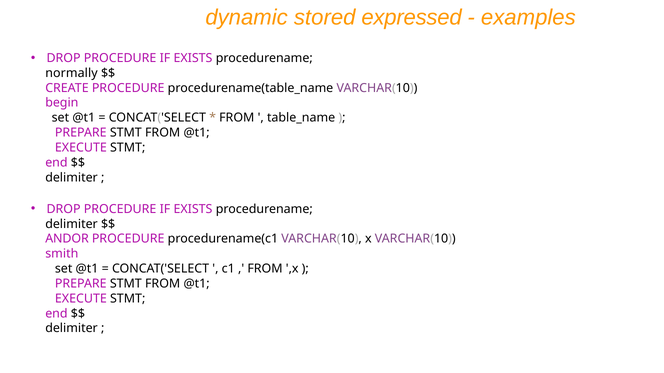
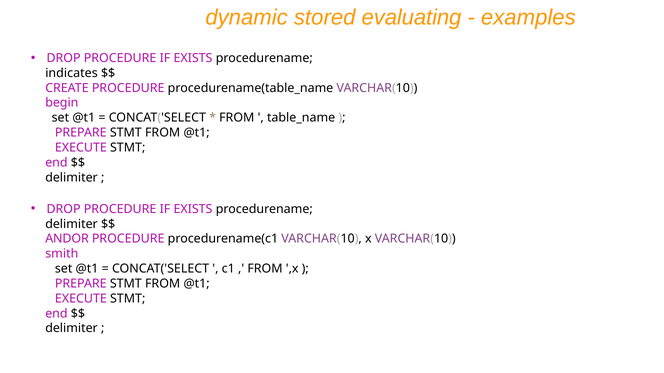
expressed: expressed -> evaluating (412, 17)
normally: normally -> indicates (71, 73)
